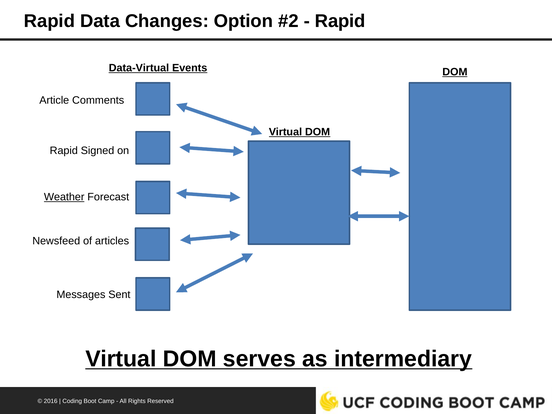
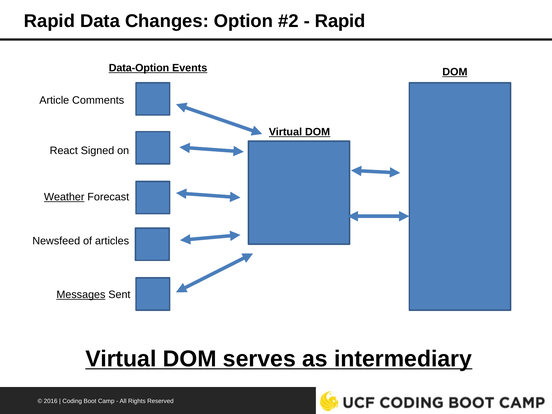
Data-Virtual: Data-Virtual -> Data-Option (139, 68)
Rapid: Rapid -> React (64, 151)
Messages underline: none -> present (81, 295)
